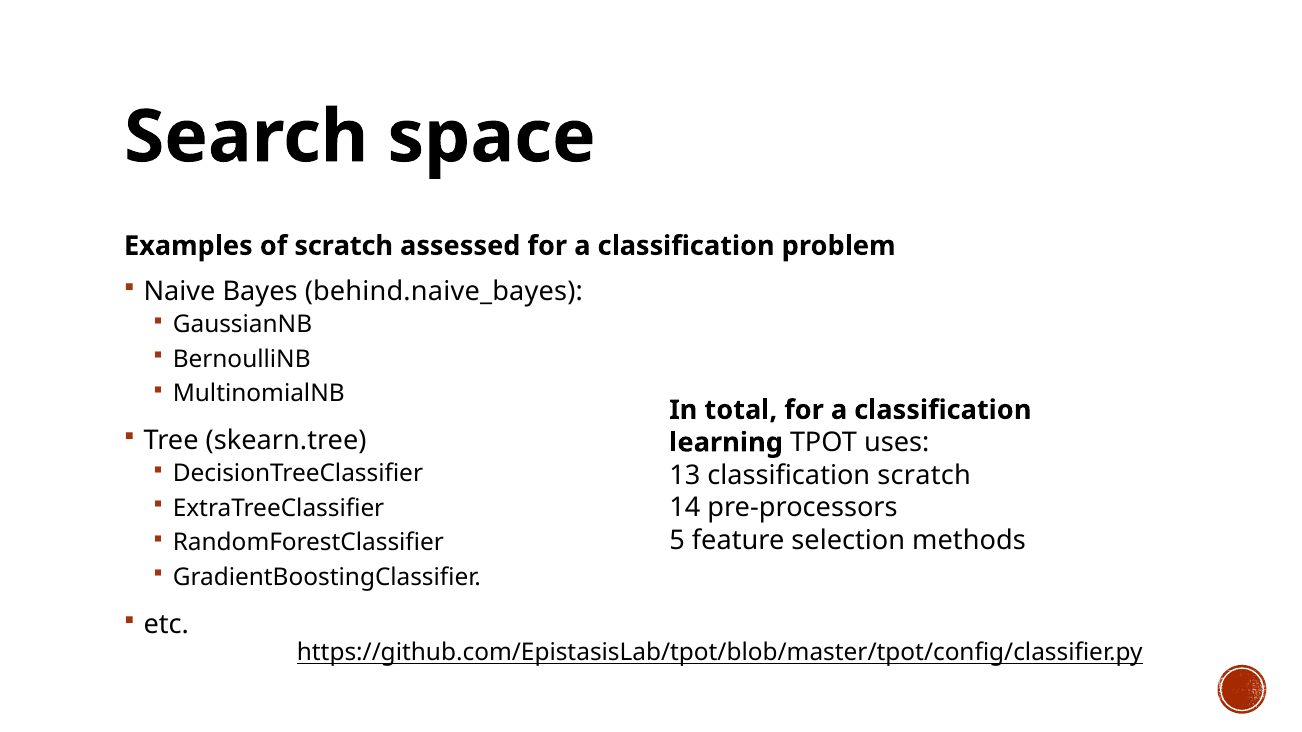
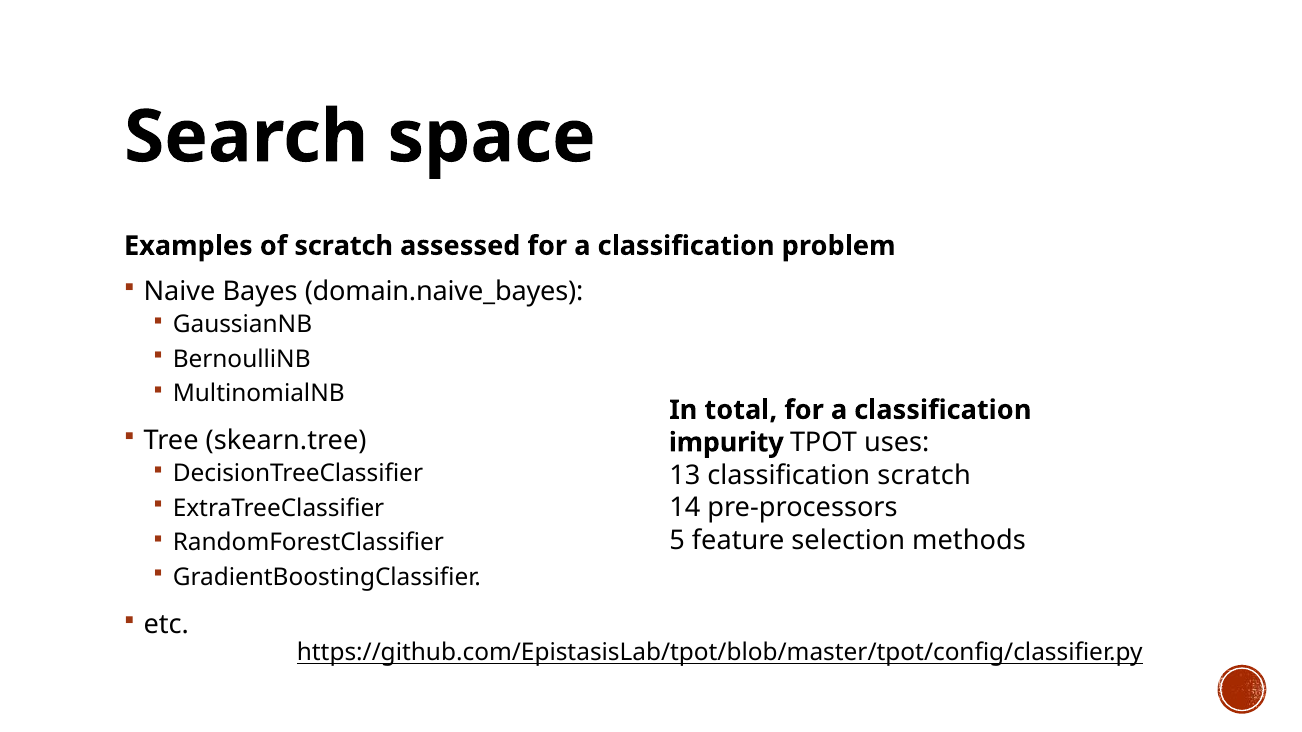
behind.naive_bayes: behind.naive_bayes -> domain.naive_bayes (444, 292)
learning: learning -> impurity (726, 443)
